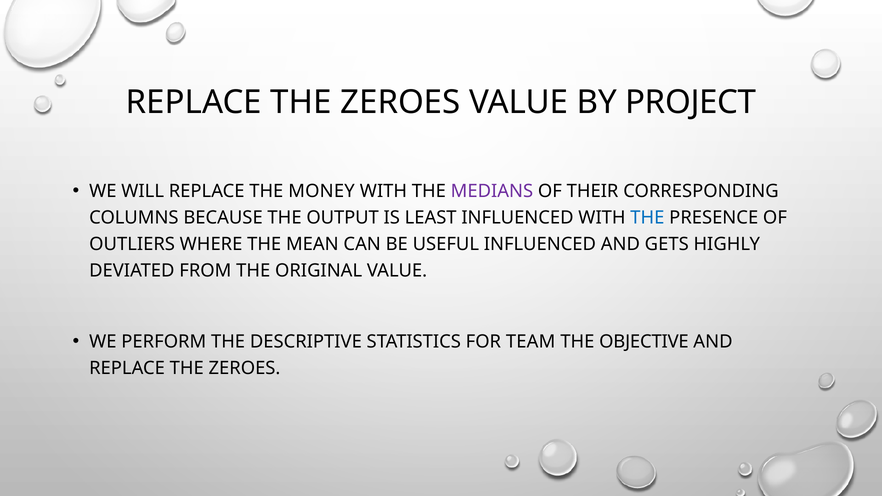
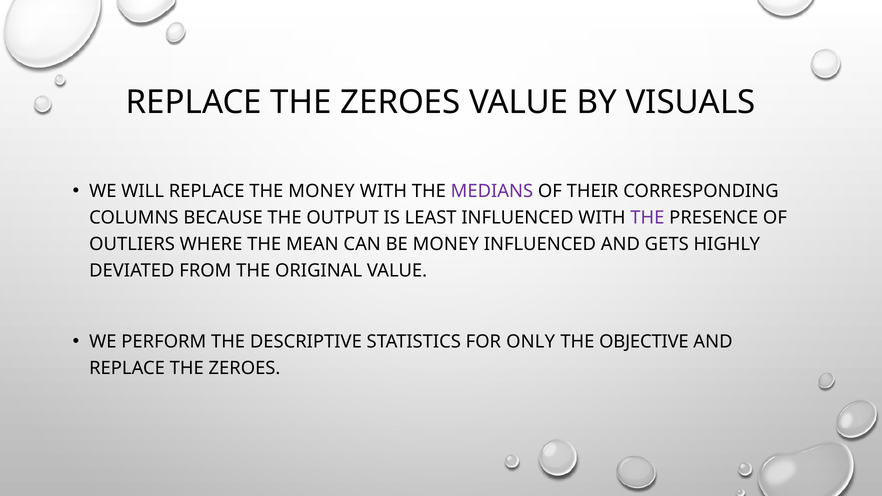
PROJECT: PROJECT -> VISUALS (691, 102)
THE colour: blue -> purple (647, 218)
BE USEFUL: USEFUL -> MONEY (446, 244)
TEAM: TEAM -> ONLY (531, 342)
